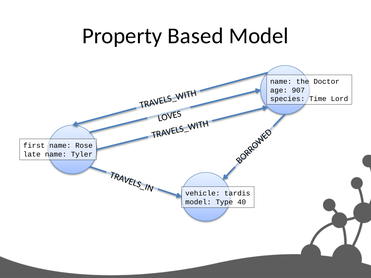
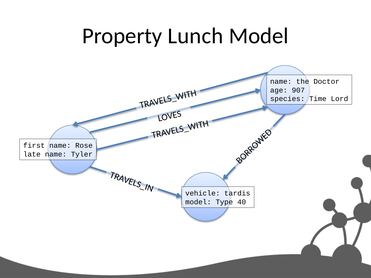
Based: Based -> Lunch (195, 36)
